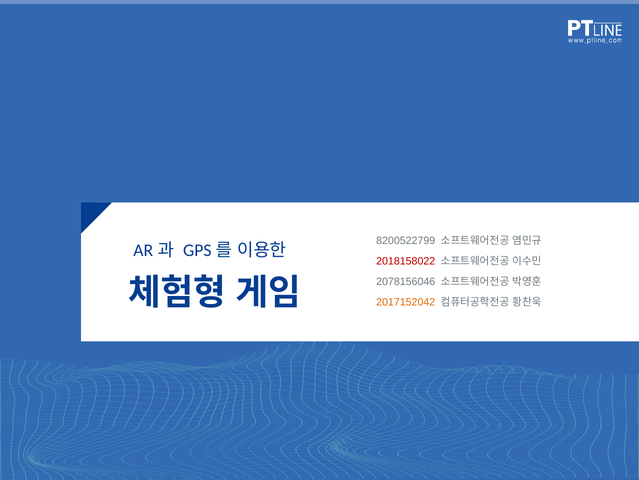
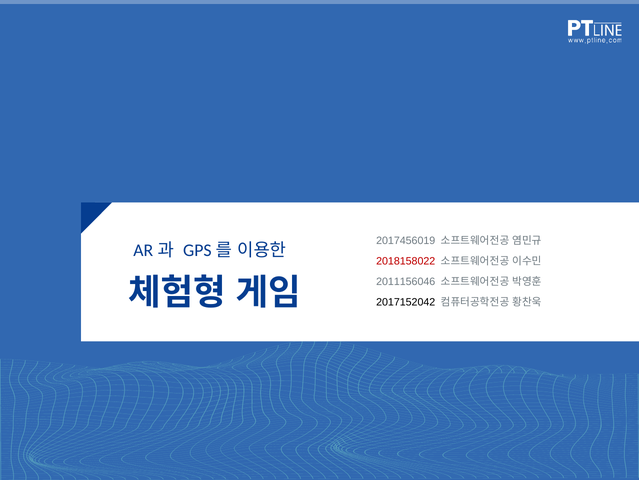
8200522799: 8200522799 -> 2017456019 (406, 241)
2078156046: 2078156046 -> 2011156046 (406, 281)
2017152042 colour: orange -> black (406, 302)
